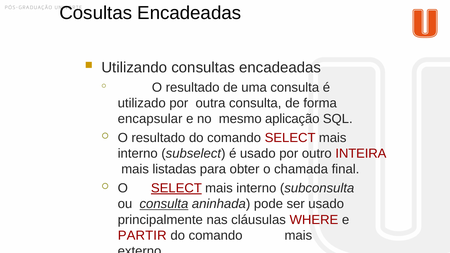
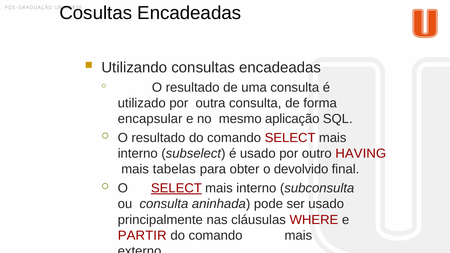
INTEIRA: INTEIRA -> HAVING (361, 154)
listadas: listadas -> tabelas (174, 169)
chamada: chamada -> devolvido (301, 169)
consulta underline: present -> none (164, 204)
